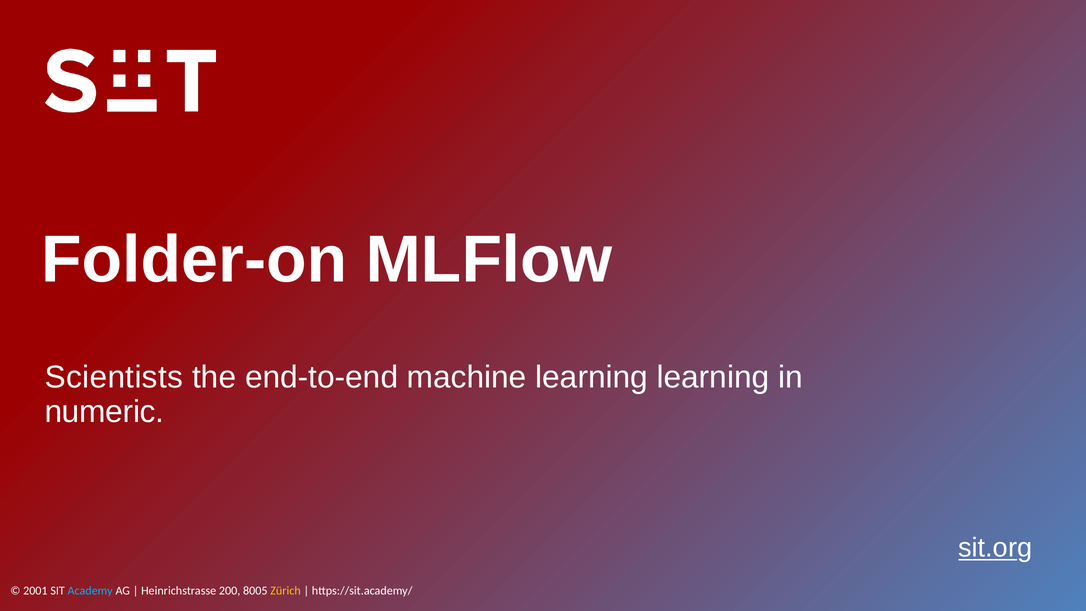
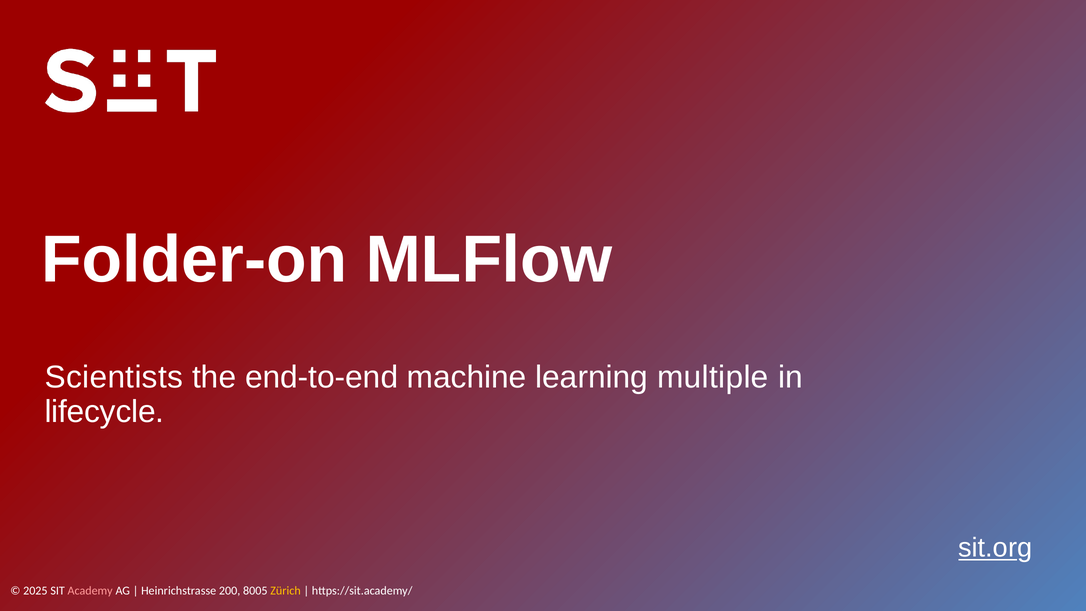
learning learning: learning -> multiple (713, 377)
numeric: numeric -> lifecycle (104, 412)
2001: 2001 -> 2025 (35, 591)
Academy colour: light blue -> pink (90, 591)
